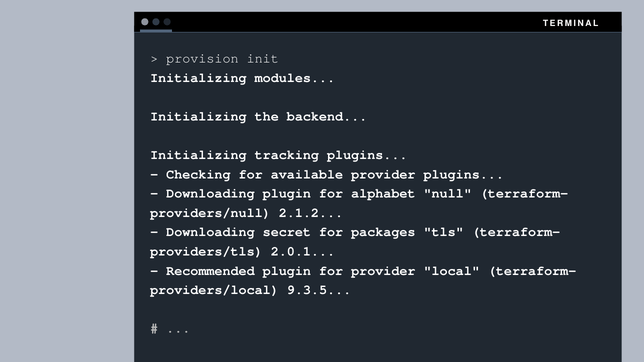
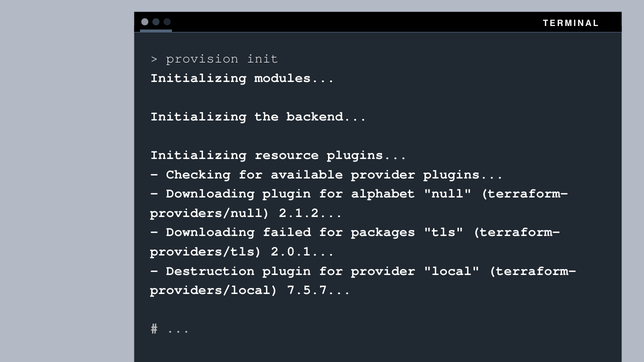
tracking: tracking -> resource (287, 155)
secret: secret -> failed (287, 232)
Recommended: Recommended -> Destruction (210, 271)
9.3.5: 9.3.5 -> 7.5.7 (319, 290)
